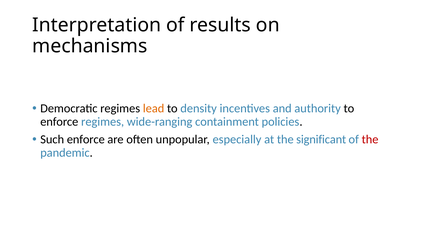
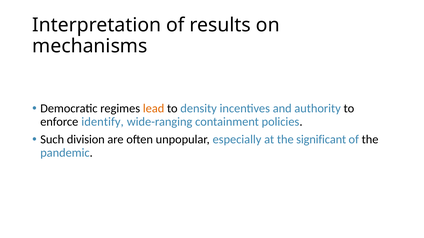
enforce regimes: regimes -> identify (103, 122)
Such enforce: enforce -> division (86, 140)
the colour: red -> black (370, 140)
